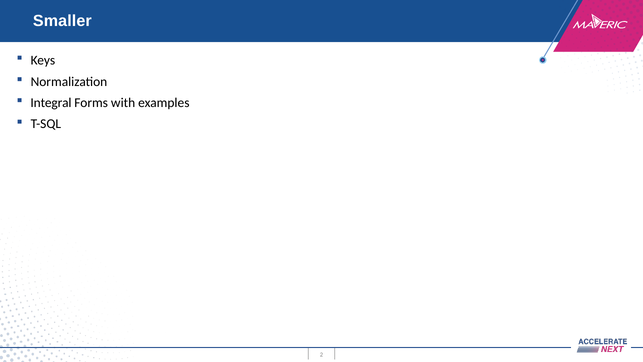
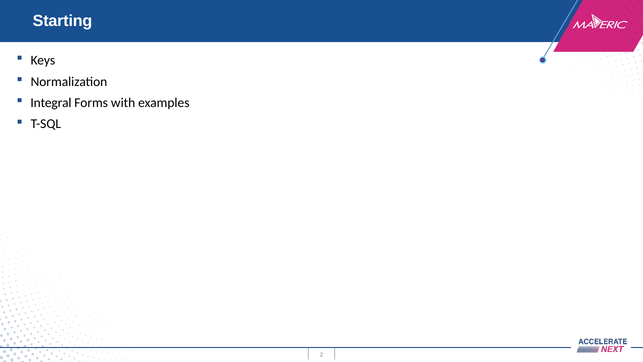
Smaller: Smaller -> Starting (62, 21)
